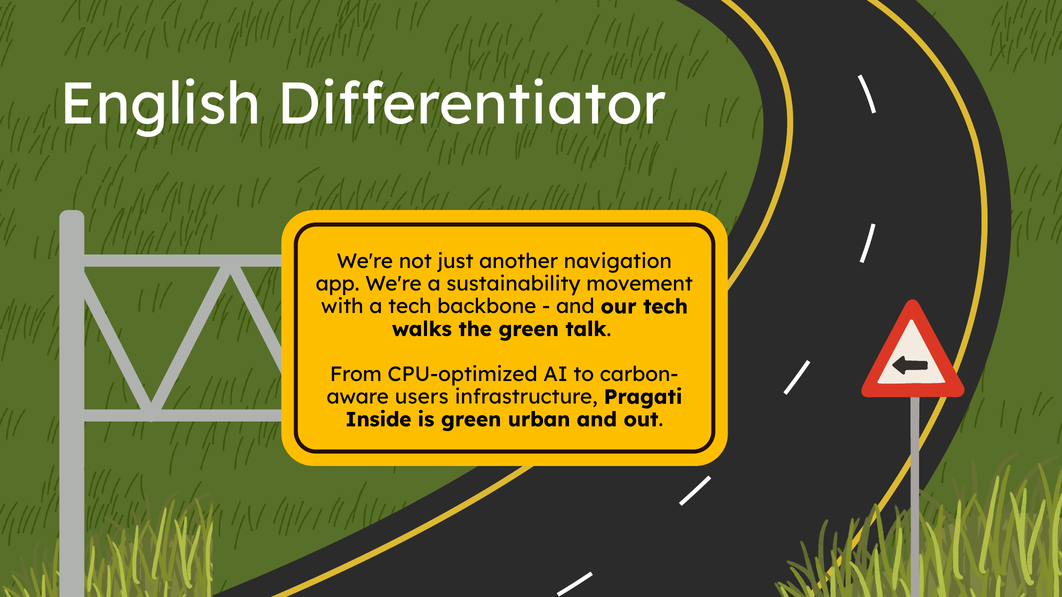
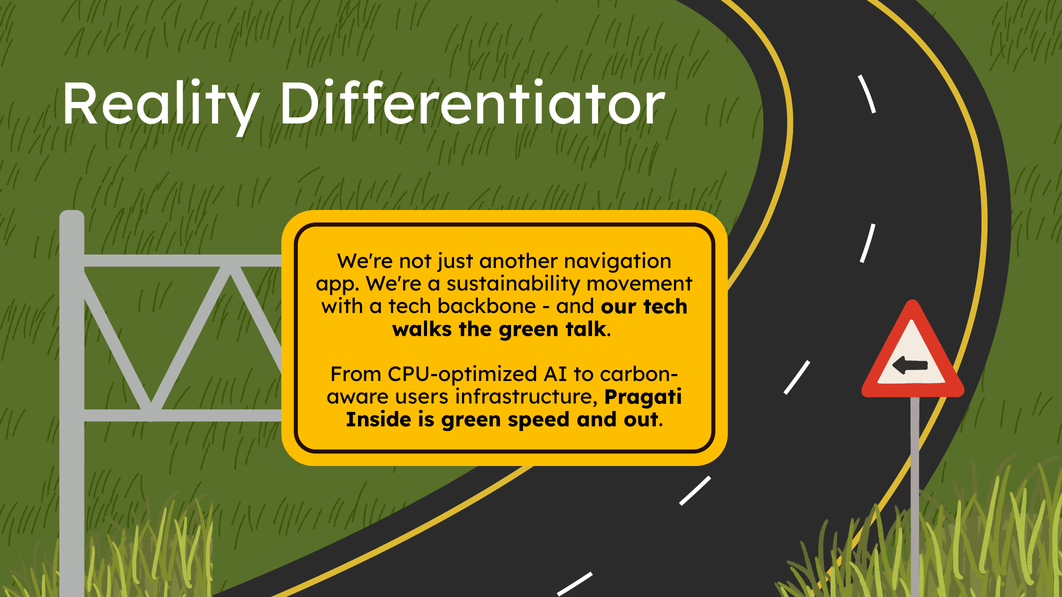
English: English -> Reality (160, 105)
urban: urban -> speed (539, 420)
